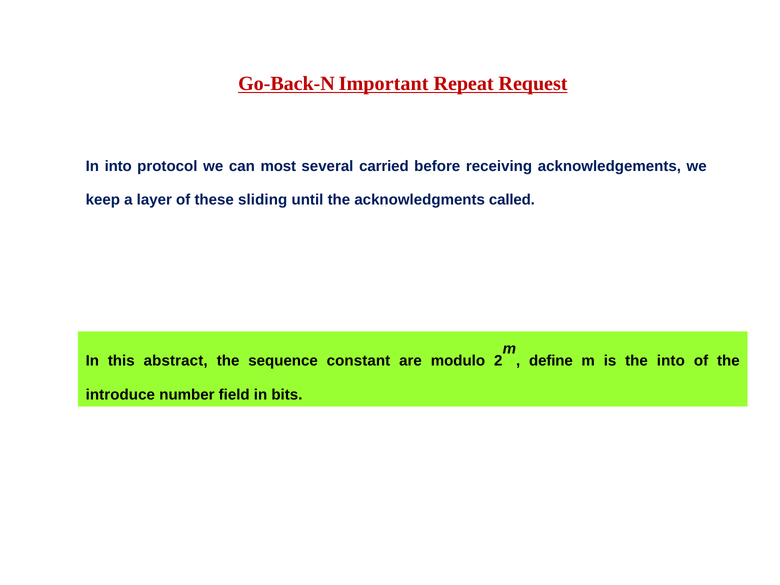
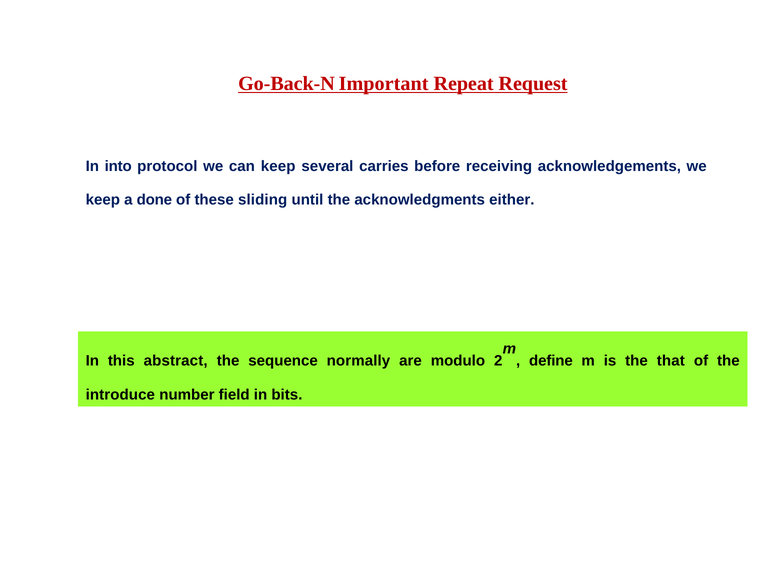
can most: most -> keep (278, 166)
carried: carried -> carries (384, 166)
layer: layer -> done (154, 200)
called: called -> either (512, 200)
constant: constant -> normally (358, 361)
the into: into -> that (671, 361)
